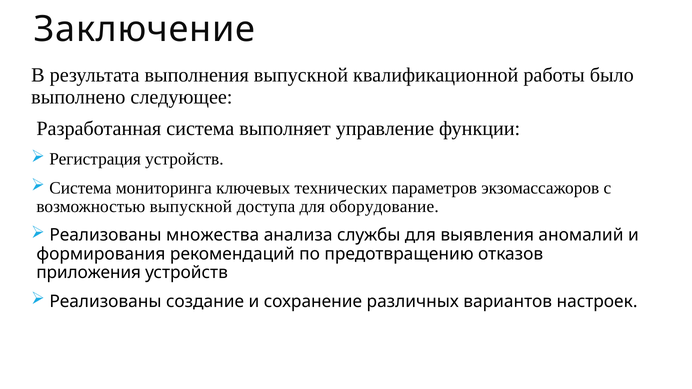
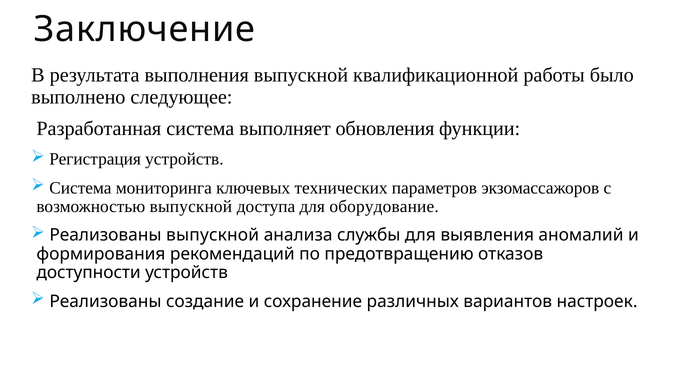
управление: управление -> обновления (385, 129)
Реализованы множества: множества -> выпускной (213, 235)
приложения: приложения -> доступности (89, 273)
